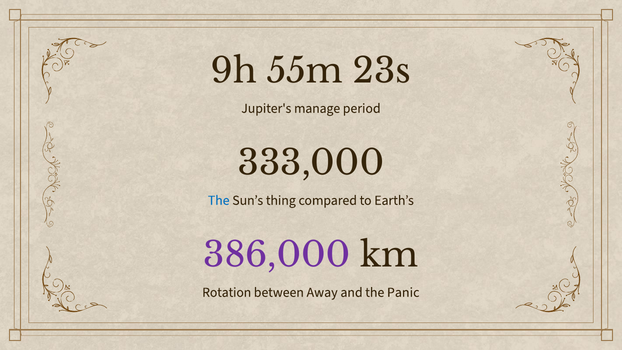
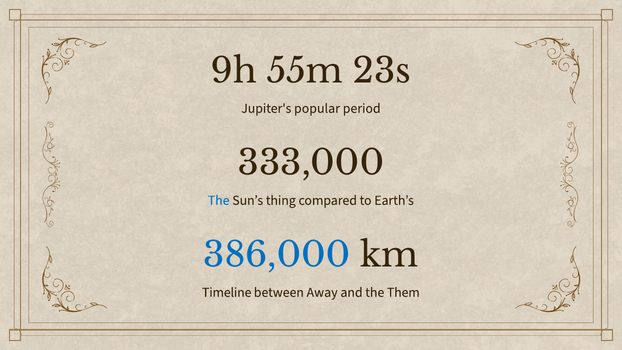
manage: manage -> popular (317, 108)
386,000 colour: purple -> blue (277, 255)
Rotation: Rotation -> Timeline (227, 292)
Panic: Panic -> Them (403, 292)
